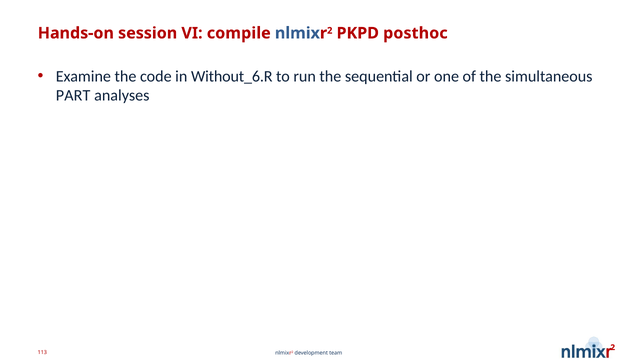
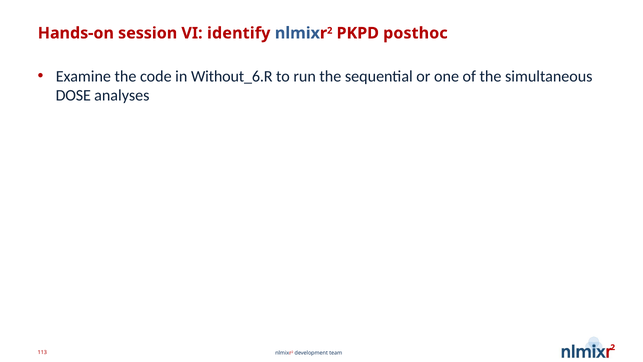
compile: compile -> identify (239, 33)
PART: PART -> DOSE (73, 96)
